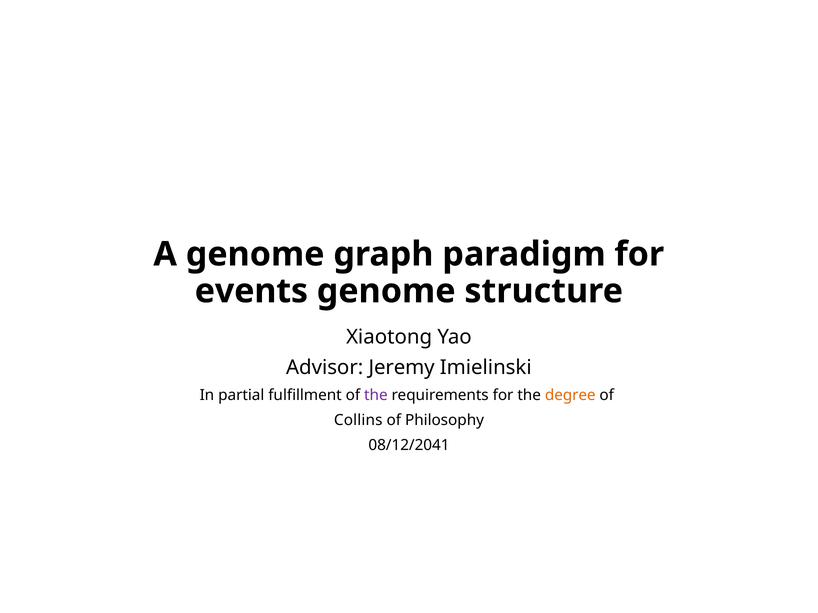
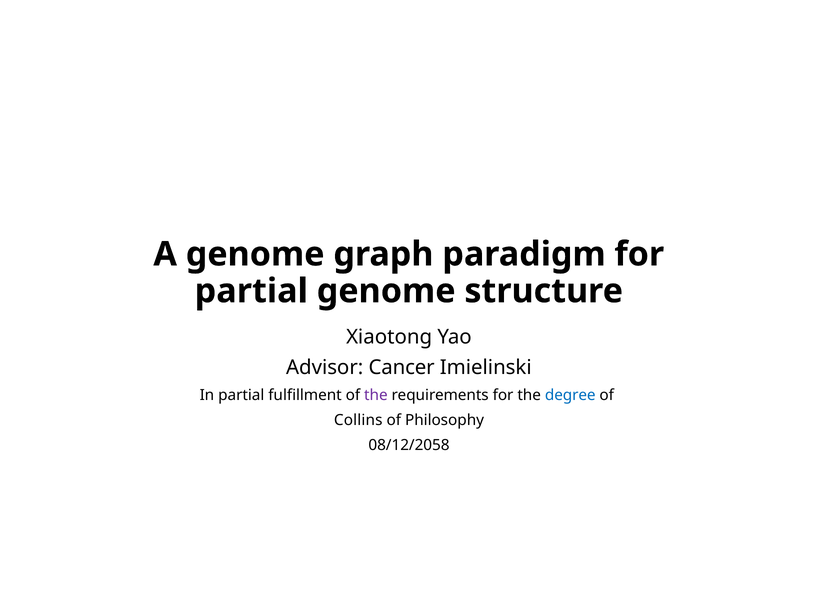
events: events -> partial (251, 291)
Jeremy: Jeremy -> Cancer (402, 368)
degree colour: orange -> blue (570, 396)
08/12/2041: 08/12/2041 -> 08/12/2058 (409, 446)
